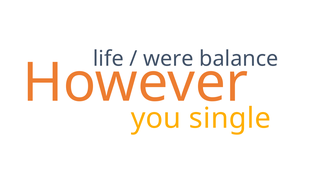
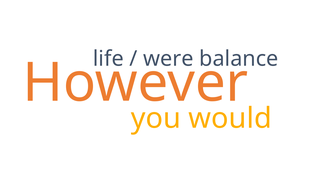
single: single -> would (230, 119)
